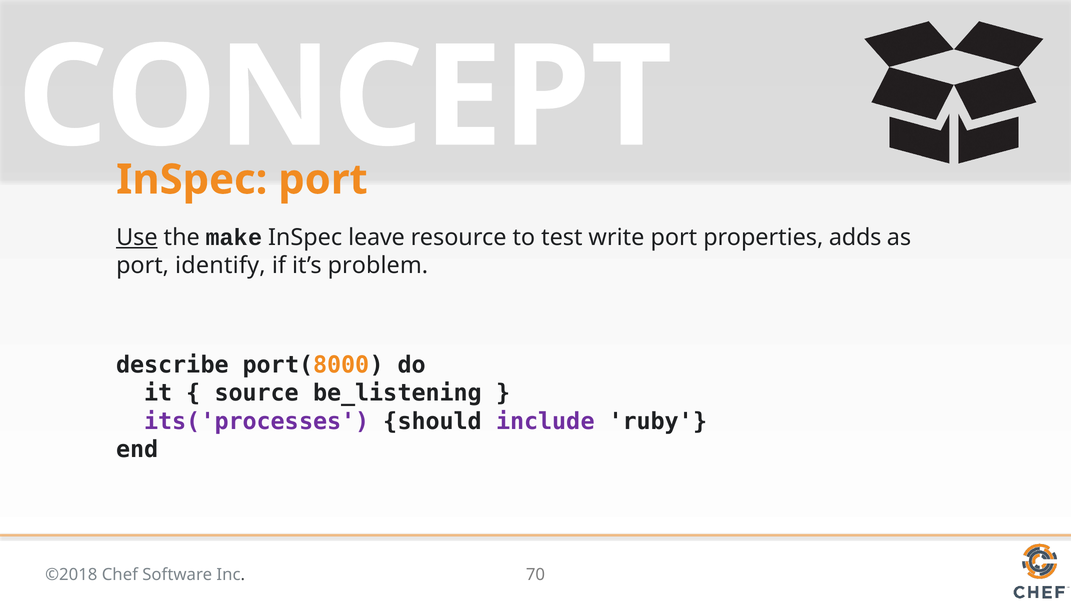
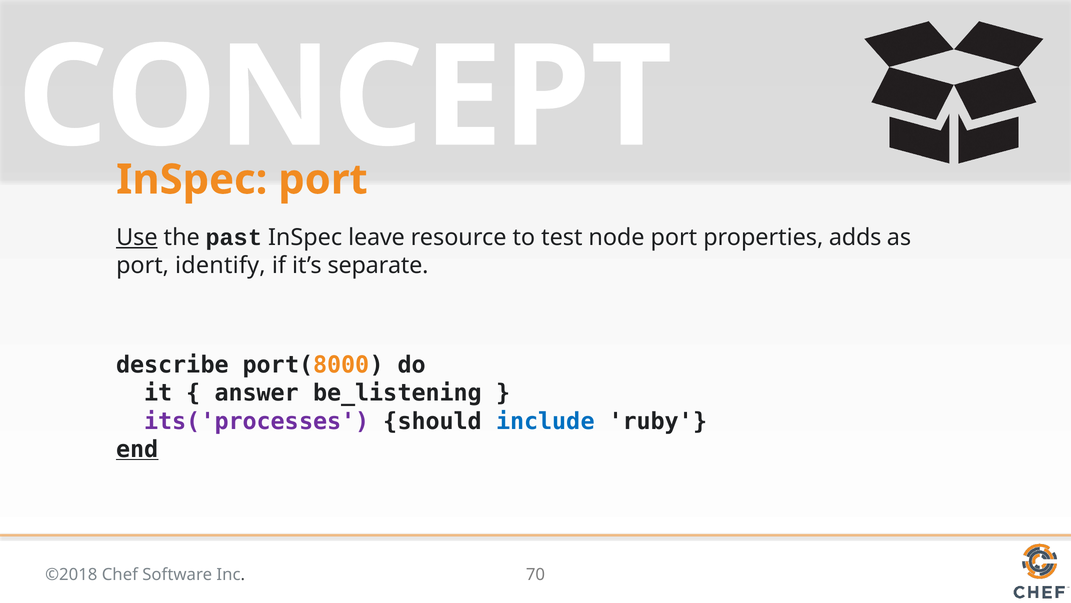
make: make -> past (234, 237)
write: write -> node (617, 237)
problem: problem -> separate (378, 265)
source: source -> answer (257, 393)
include colour: purple -> blue (545, 421)
end underline: none -> present (137, 449)
